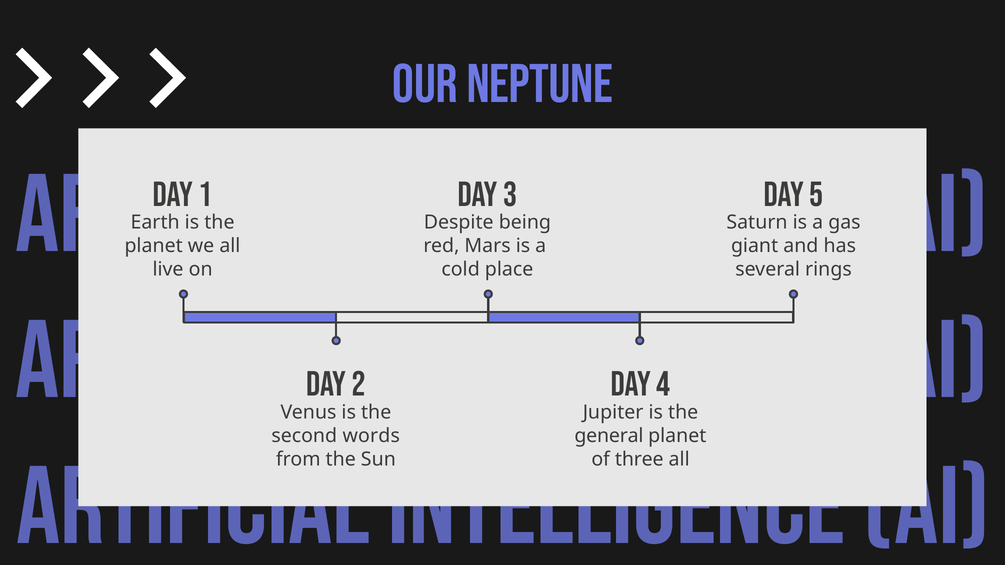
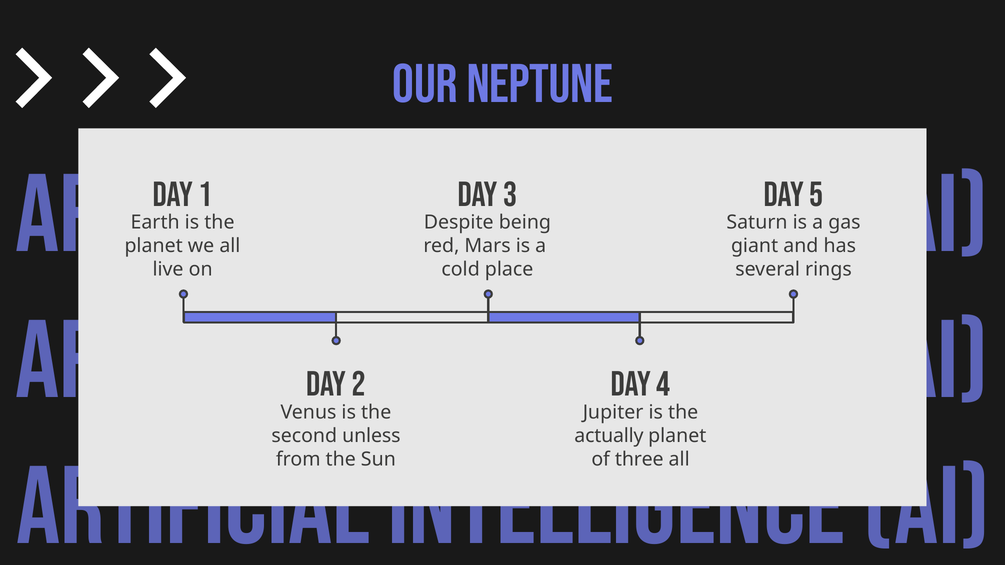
words: words -> unless (371, 436)
general: general -> actually (609, 436)
